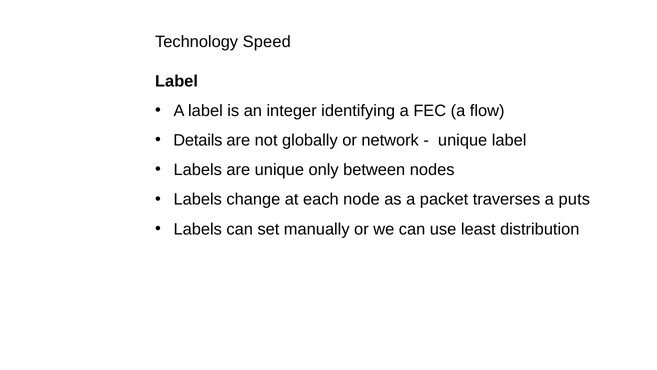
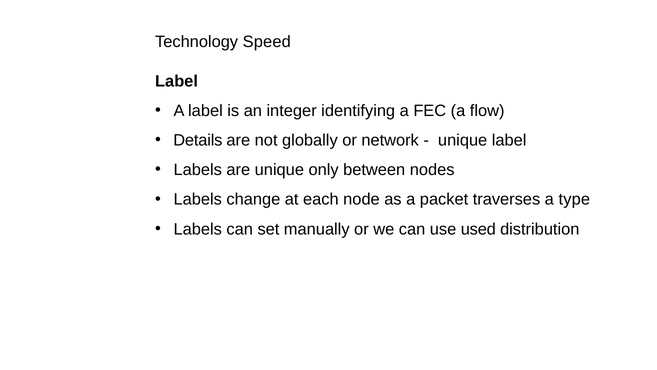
puts: puts -> type (574, 199)
least: least -> used (478, 229)
